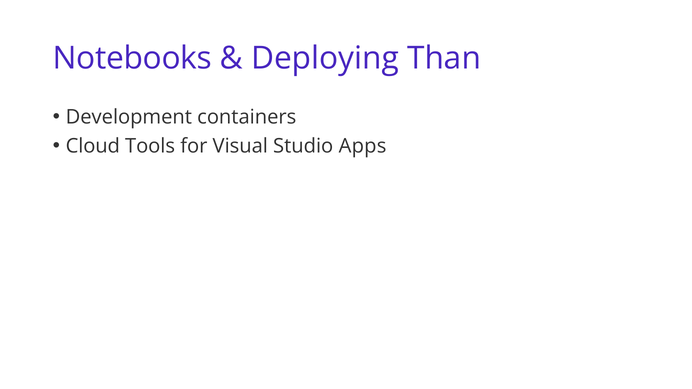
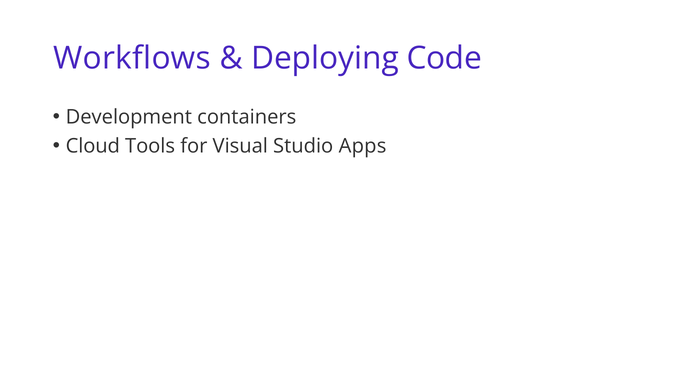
Notebooks: Notebooks -> Workflows (132, 58)
Than: Than -> Code (444, 58)
